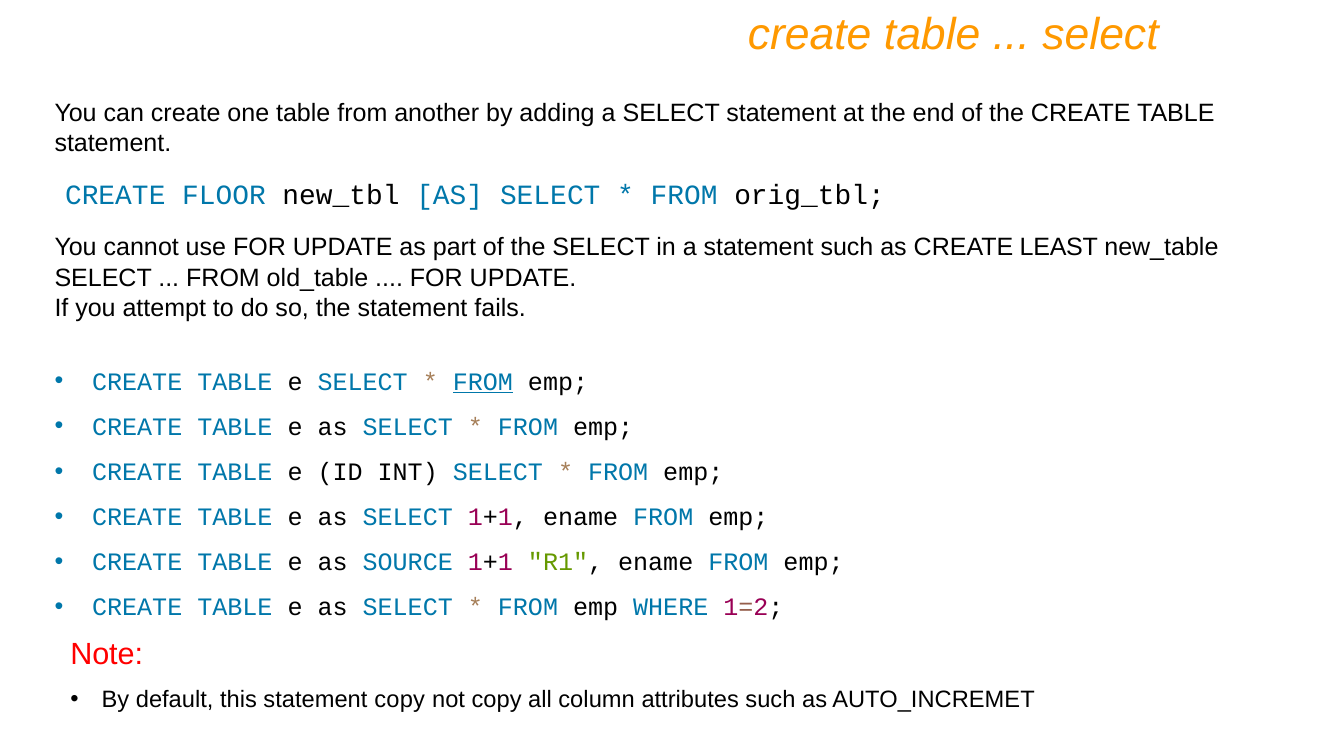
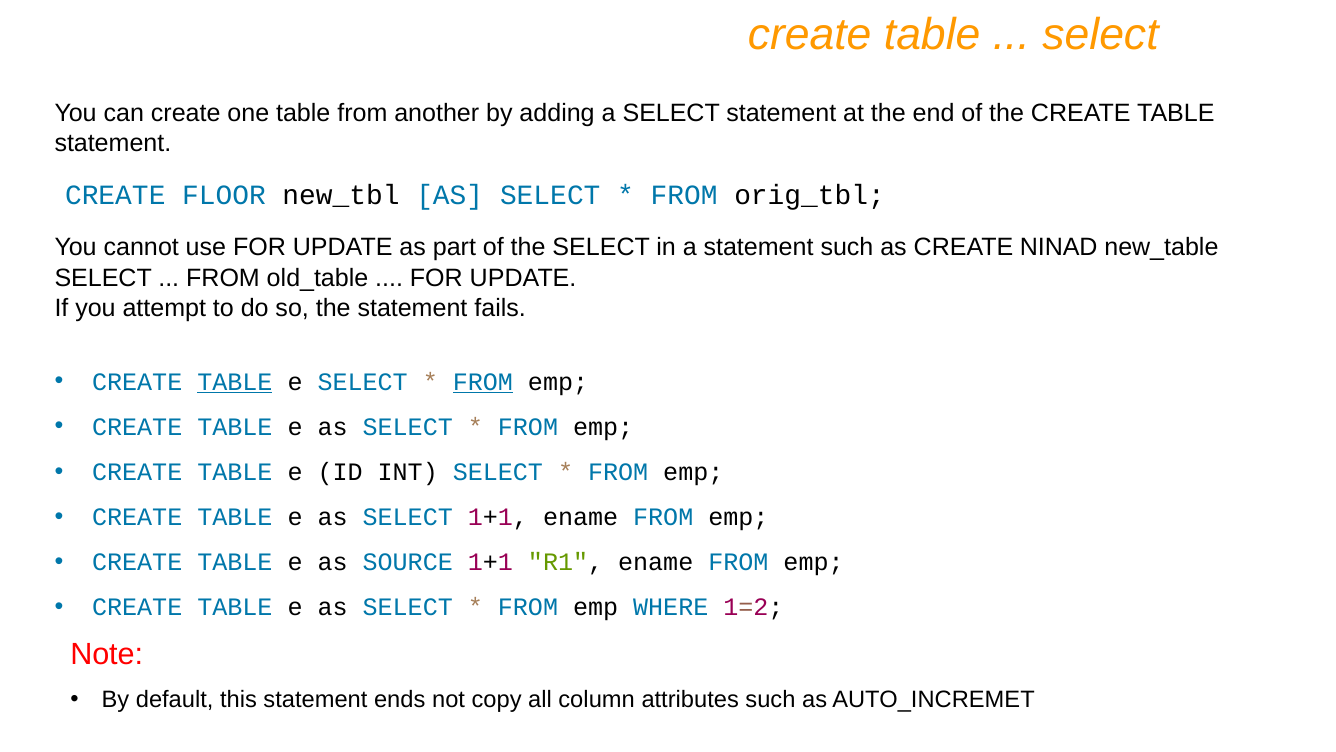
LEAST: LEAST -> NINAD (1059, 248)
TABLE underline: none -> present (235, 382)
statement copy: copy -> ends (400, 699)
